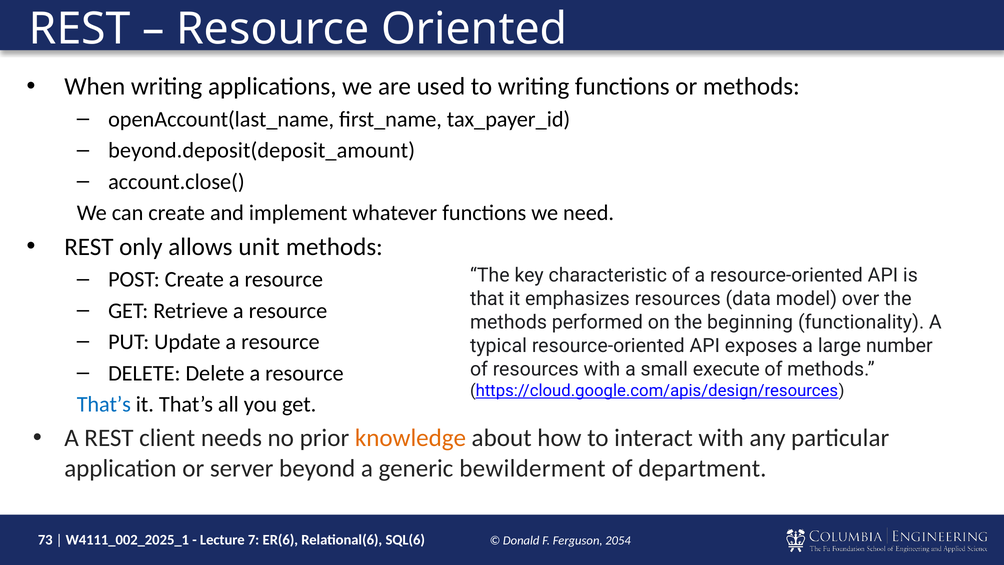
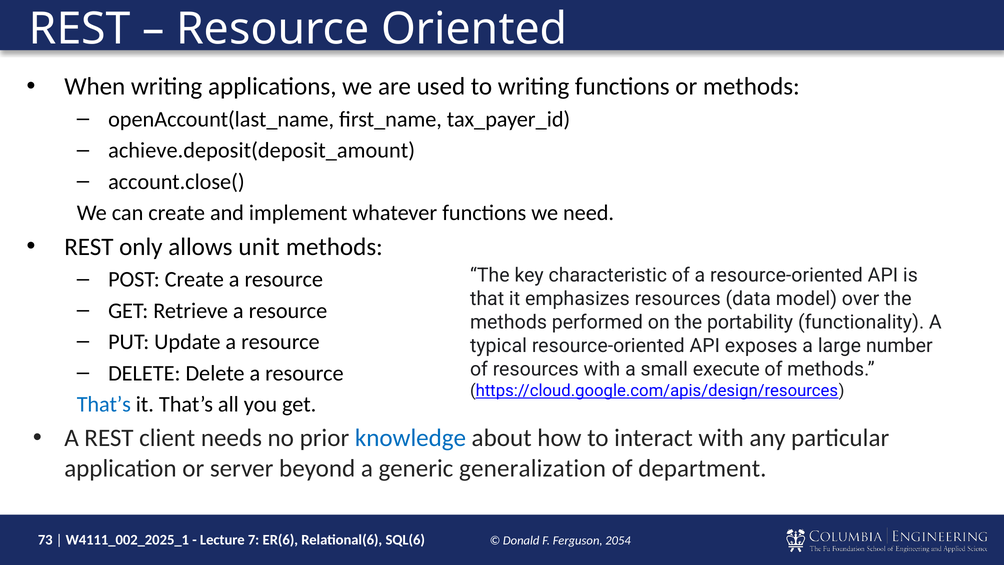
beyond.deposit(deposit_amount: beyond.deposit(deposit_amount -> achieve.deposit(deposit_amount (262, 151)
beginning: beginning -> portability (750, 322)
knowledge colour: orange -> blue (410, 438)
bewilderment: bewilderment -> generalization (533, 468)
